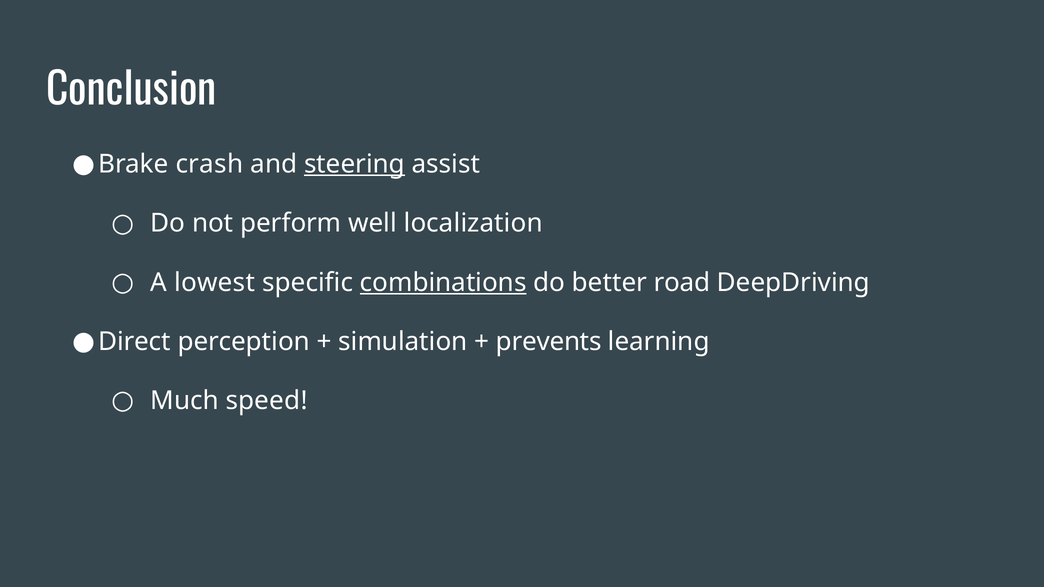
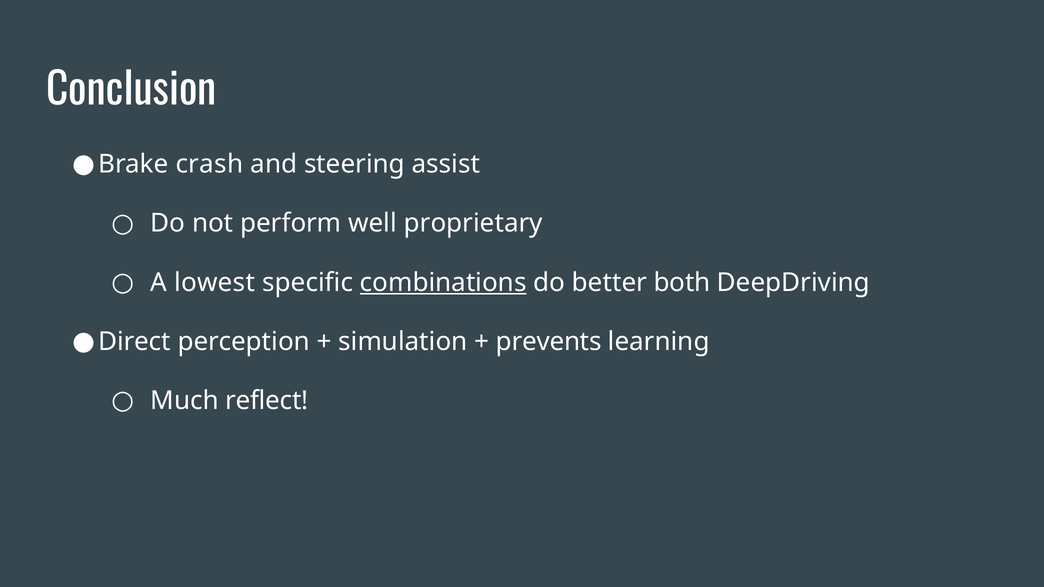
steering underline: present -> none (355, 164)
localization: localization -> proprietary (473, 223)
road: road -> both (682, 283)
speed: speed -> reflect (267, 401)
